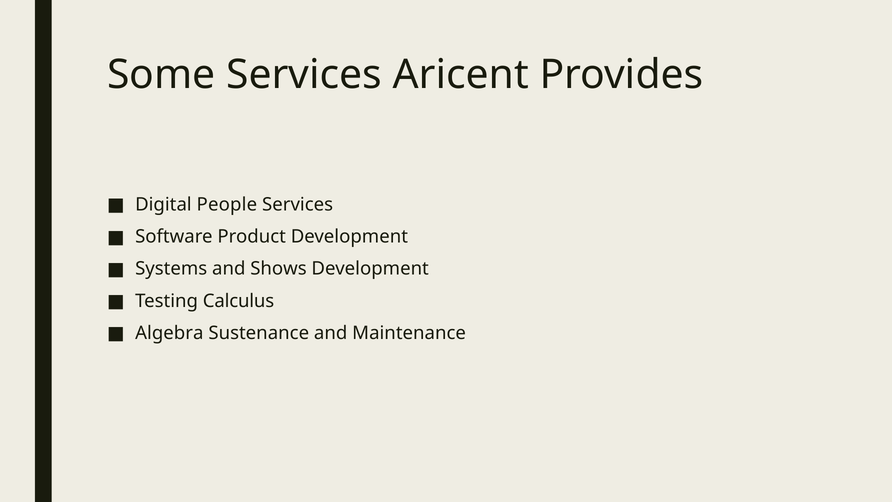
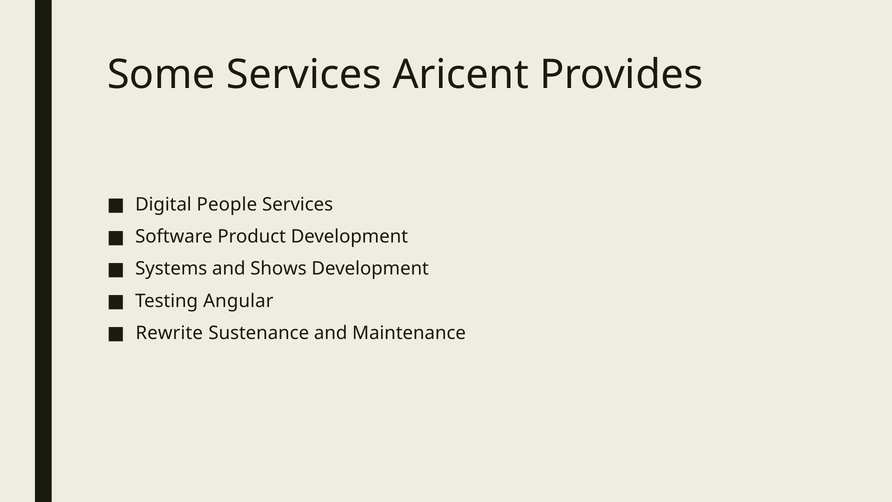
Calculus: Calculus -> Angular (238, 301)
Algebra: Algebra -> Rewrite (169, 333)
